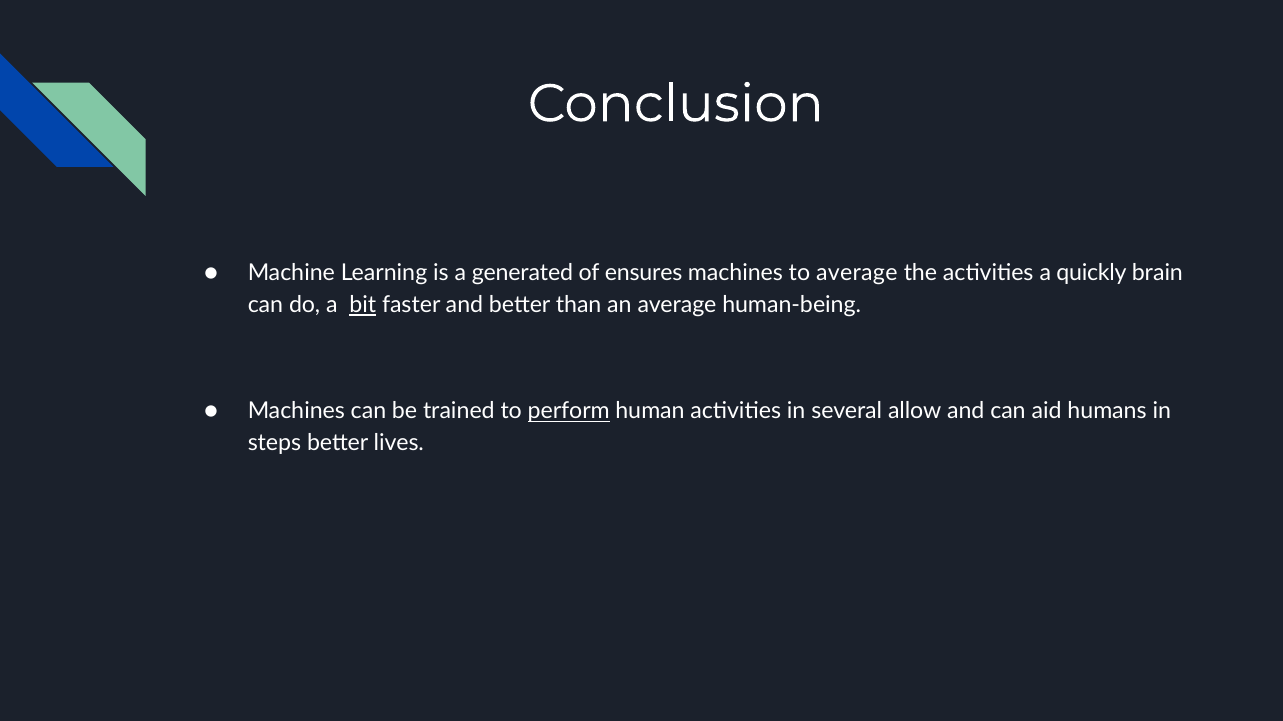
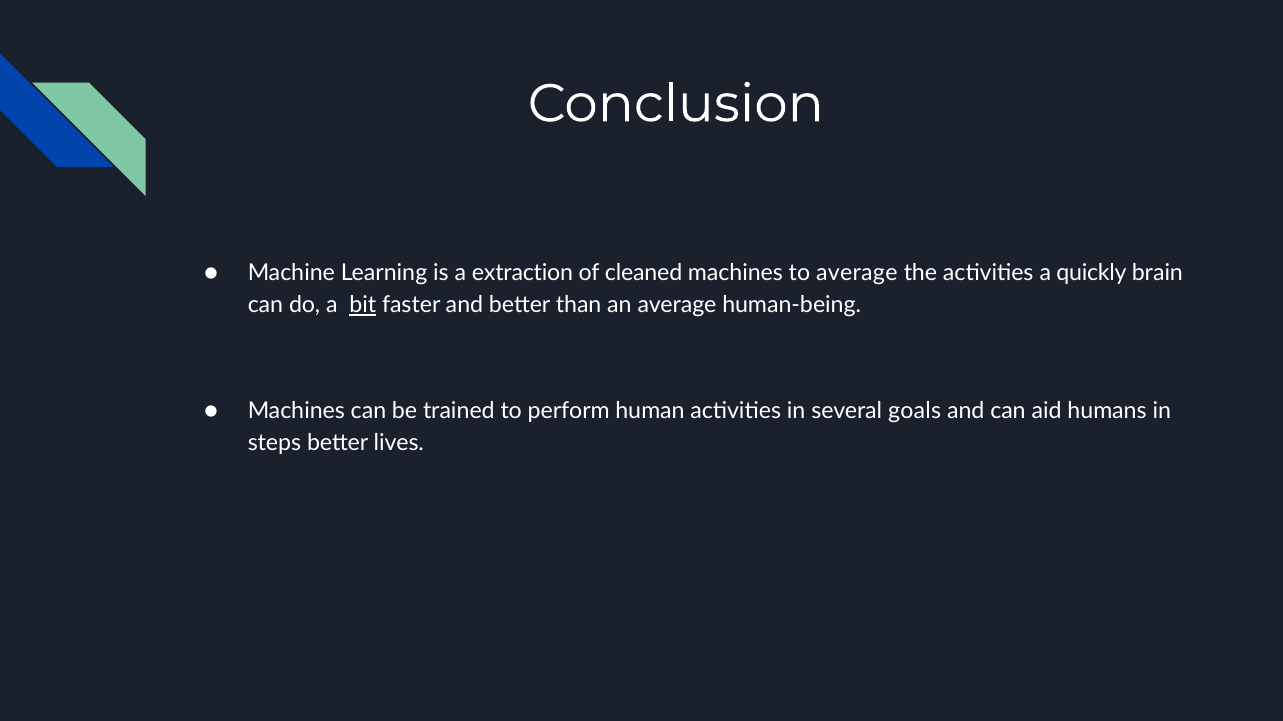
generated: generated -> extraction (522, 273)
ensures: ensures -> cleaned (644, 273)
perform underline: present -> none (569, 412)
allow: allow -> goals (915, 412)
